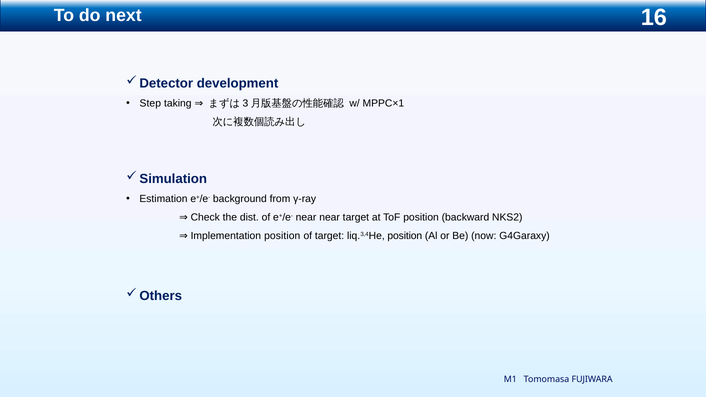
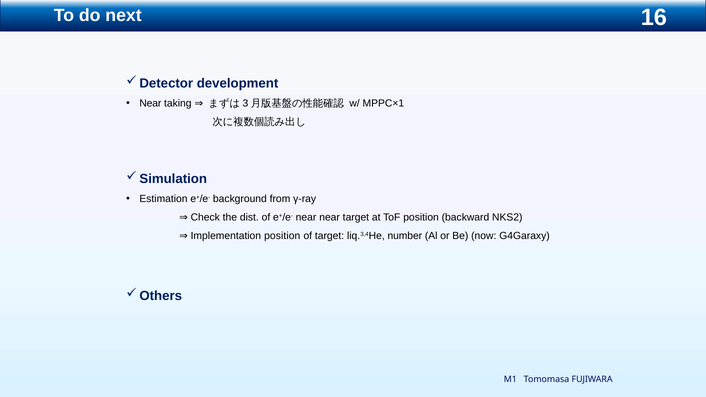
Step: Step -> Near (150, 103)
liq.3,4He position: position -> number (405, 236)
